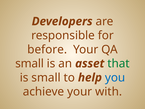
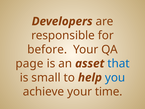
small: small -> page (29, 63)
that colour: green -> blue (119, 63)
with: with -> time (109, 91)
